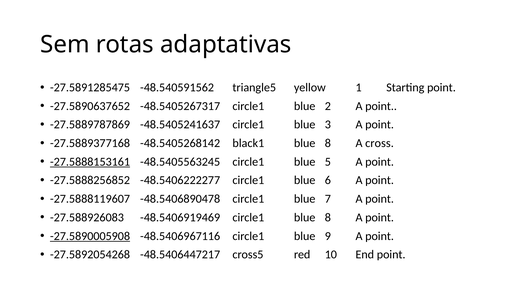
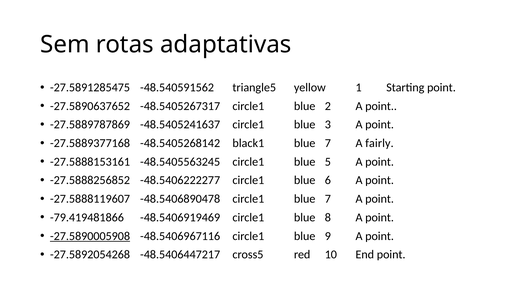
8: 8 -> 7 (328, 143)
cross: cross -> fairly (379, 143)
-27.5888153161 underline: present -> none (90, 161)
-27.588926083: -27.588926083 -> -79.419481866 (87, 217)
